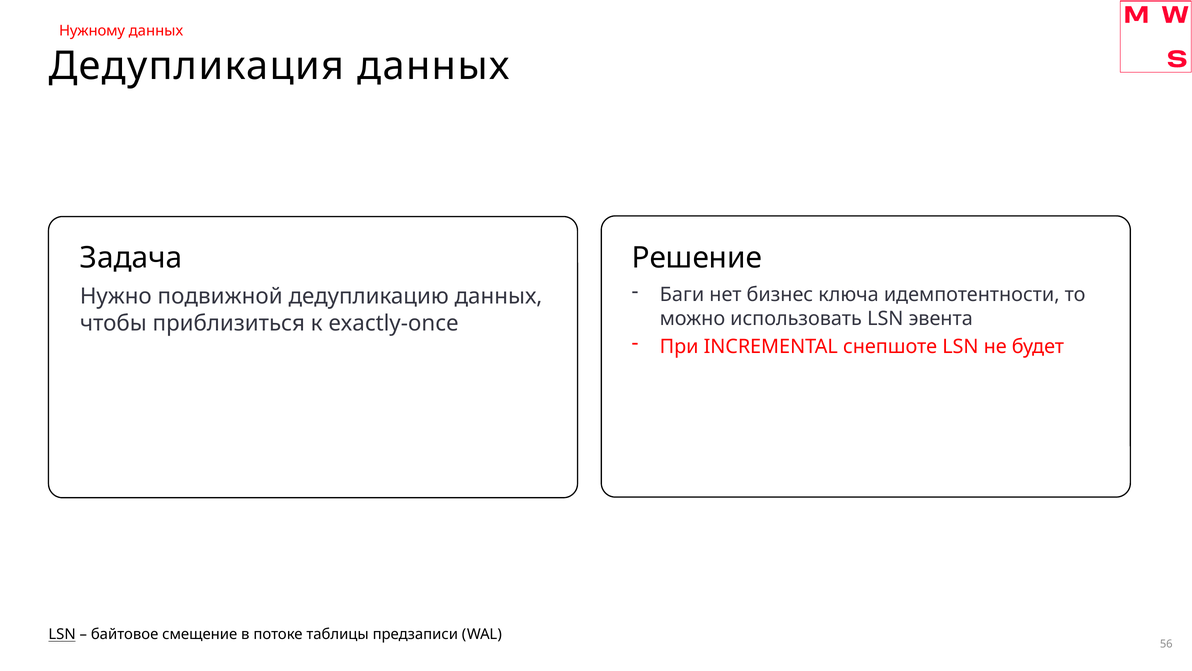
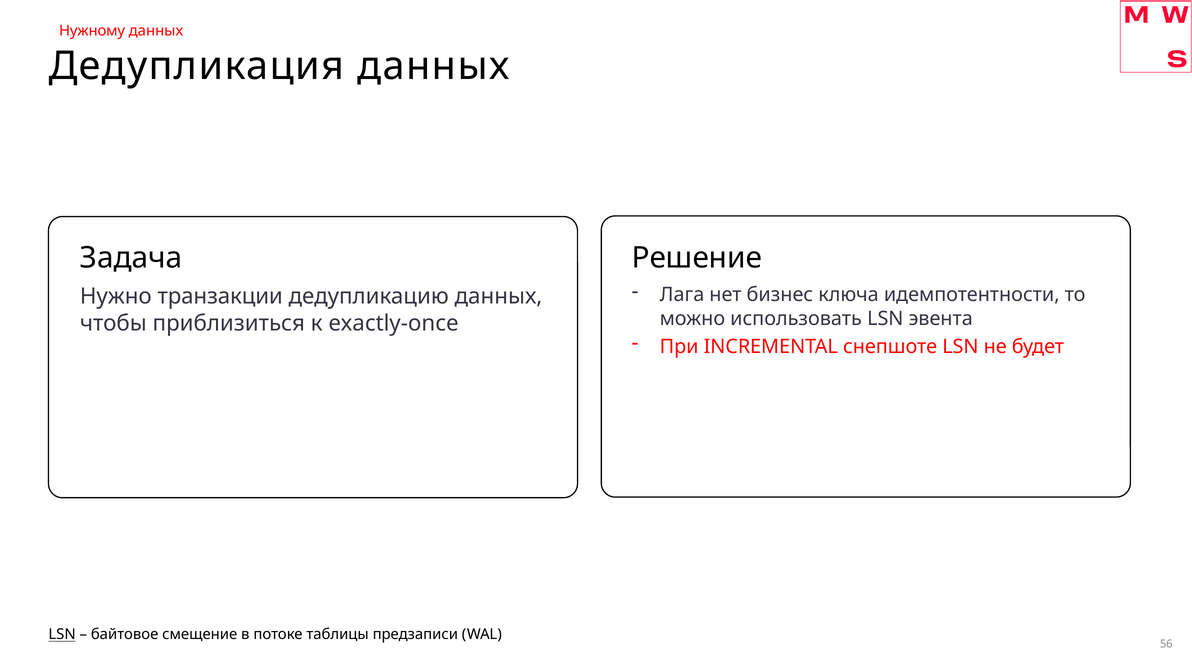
Баги: Баги -> Лага (682, 295)
подвижной: подвижной -> транзакции (220, 296)
